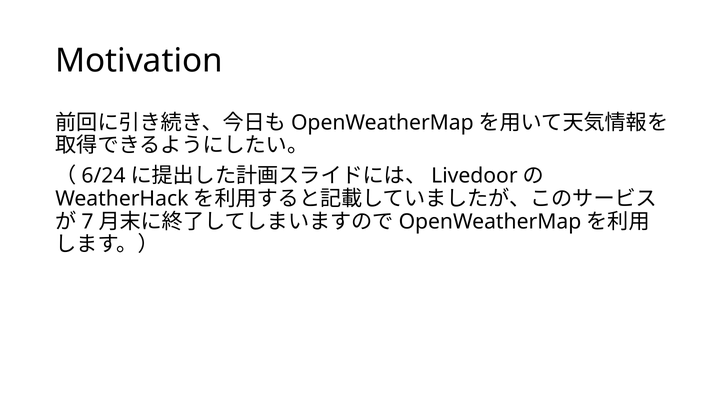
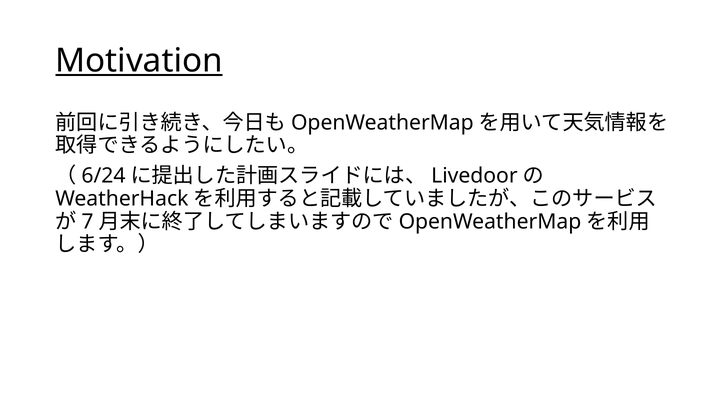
Motivation underline: none -> present (139, 61)
